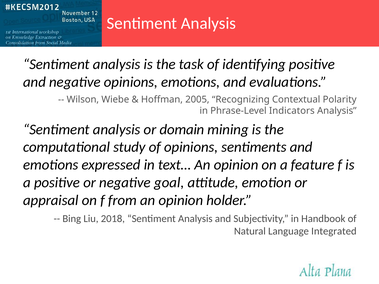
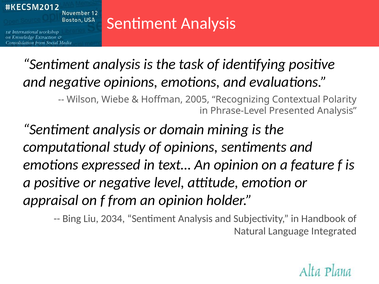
Indicators: Indicators -> Presented (292, 111)
goal: goal -> level (169, 183)
2018: 2018 -> 2034 (113, 219)
